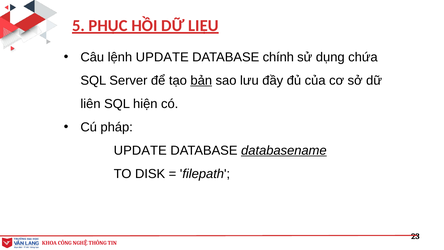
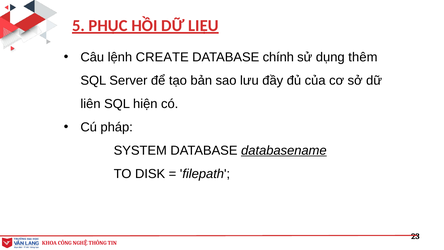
lệnh UPDATE: UPDATE -> CREATE (162, 57)
chứa: chứa -> thêm (363, 57)
bản underline: present -> none (201, 80)
UPDATE: UPDATE -> SYSTEM (140, 150)
